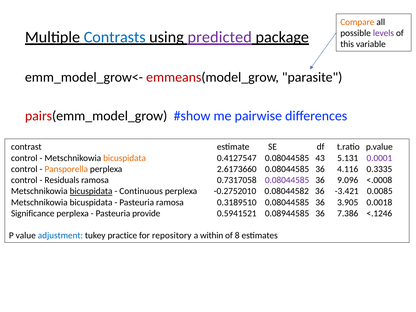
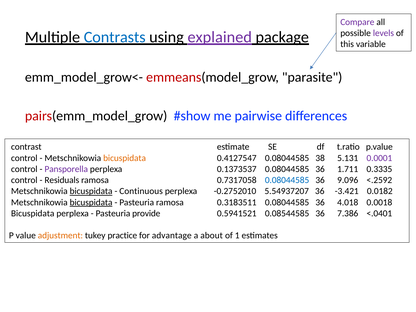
Compare colour: orange -> purple (357, 22)
predicted: predicted -> explained (220, 37)
43: 43 -> 38 (320, 158)
Pansporella colour: orange -> purple (66, 169)
2.6173660: 2.6173660 -> 0.1373537 (237, 169)
4.116: 4.116 -> 1.711 (348, 169)
0.08044585 colour: purple -> blue (287, 180)
<.0008: <.0008 -> <.2592 (379, 180)
0.08044582: 0.08044582 -> 5.54937207 (287, 191)
0.0085: 0.0085 -> 0.0182 (380, 191)
bicuspidata underline: none -> present (91, 202)
0.3189510: 0.3189510 -> 0.3183511 (237, 202)
3.905: 3.905 -> 4.018 (348, 202)
Significance: Significance -> Bicuspidata (33, 213)
0.08944585: 0.08944585 -> 0.08544585 (287, 213)
<.1246: <.1246 -> <.0401 (379, 213)
adjustment colour: blue -> orange (60, 236)
repository: repository -> advantage (172, 236)
within: within -> about (212, 236)
8: 8 -> 1 (237, 236)
